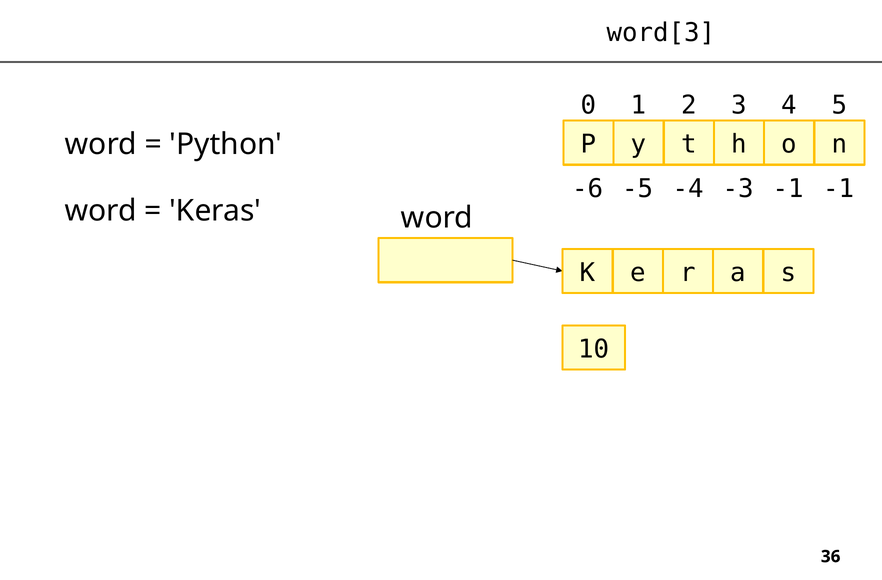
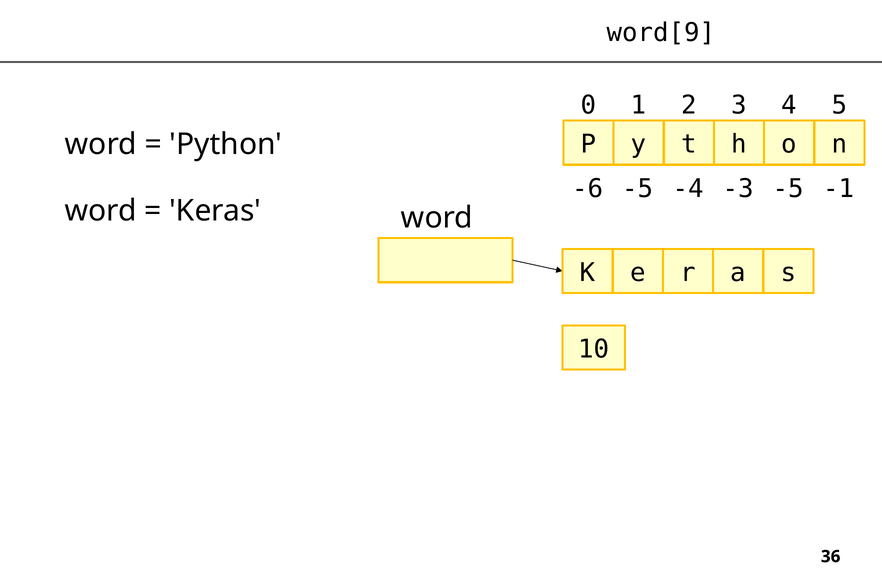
word[3: word[3 -> word[9 (661, 33)
-3 -1: -1 -> -5 (788, 188)
